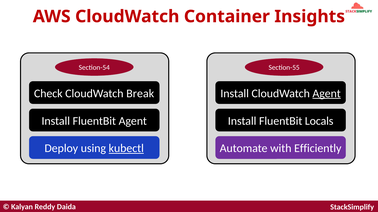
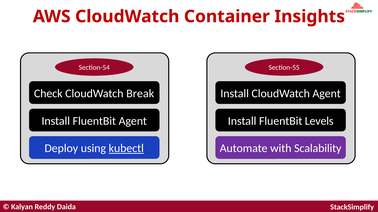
Agent underline: present -> none (327, 94)
Locals: Locals -> Levels (319, 121)
Efficiently: Efficiently -> Scalability (318, 149)
